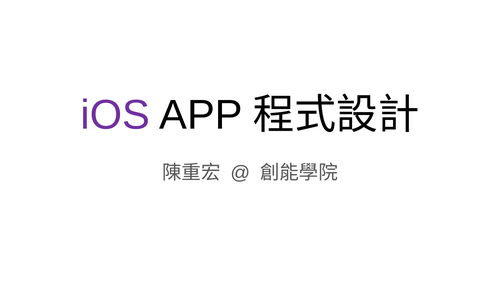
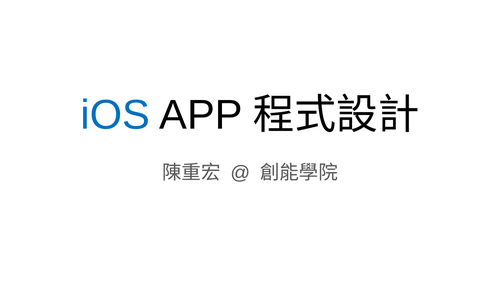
iOS colour: purple -> blue (115, 115)
